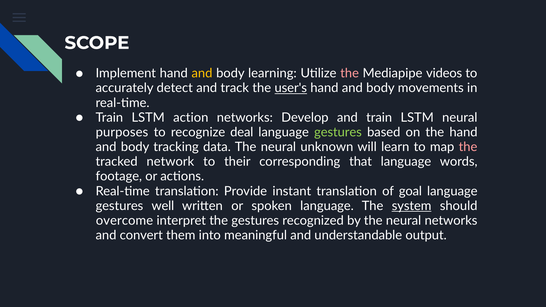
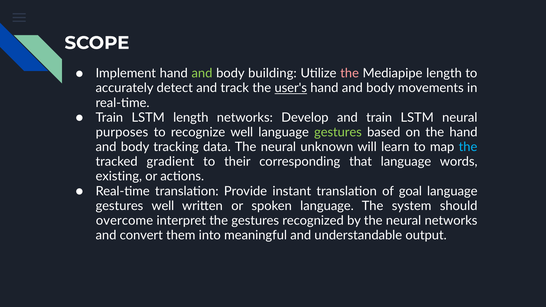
and colour: yellow -> light green (202, 73)
learning: learning -> building (272, 73)
Mediapipe videos: videos -> length (444, 73)
LSTM action: action -> length (191, 118)
recognize deal: deal -> well (242, 132)
the colour: pink -> light blue (468, 147)
network: network -> gradient (170, 162)
footage: footage -> existing (119, 176)
system underline: present -> none (412, 206)
